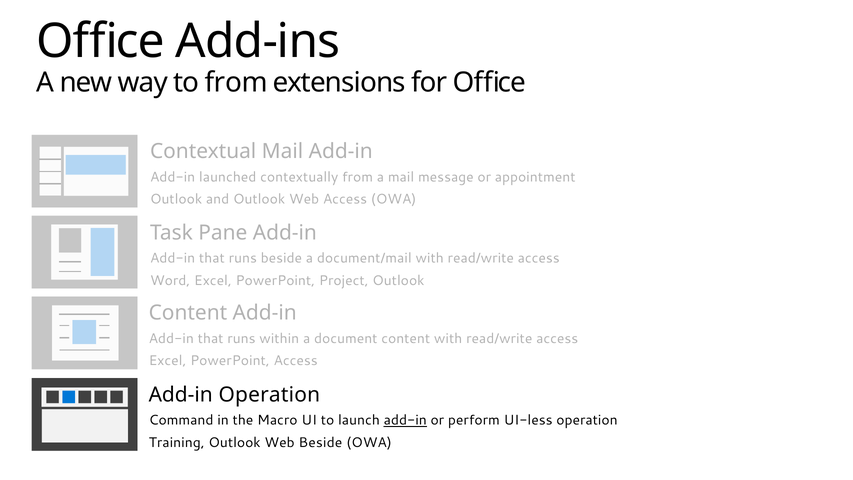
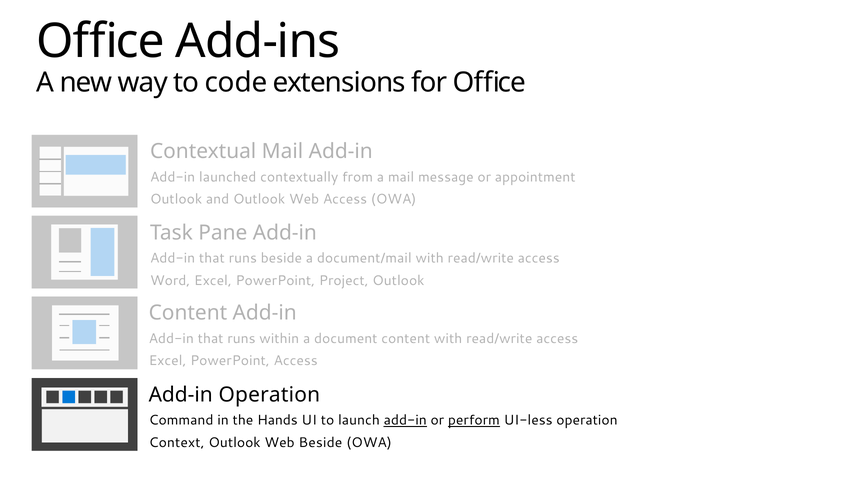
to from: from -> code (236, 83)
Macro: Macro -> Hands (277, 420)
perform underline: none -> present (474, 420)
Training: Training -> Context (177, 442)
